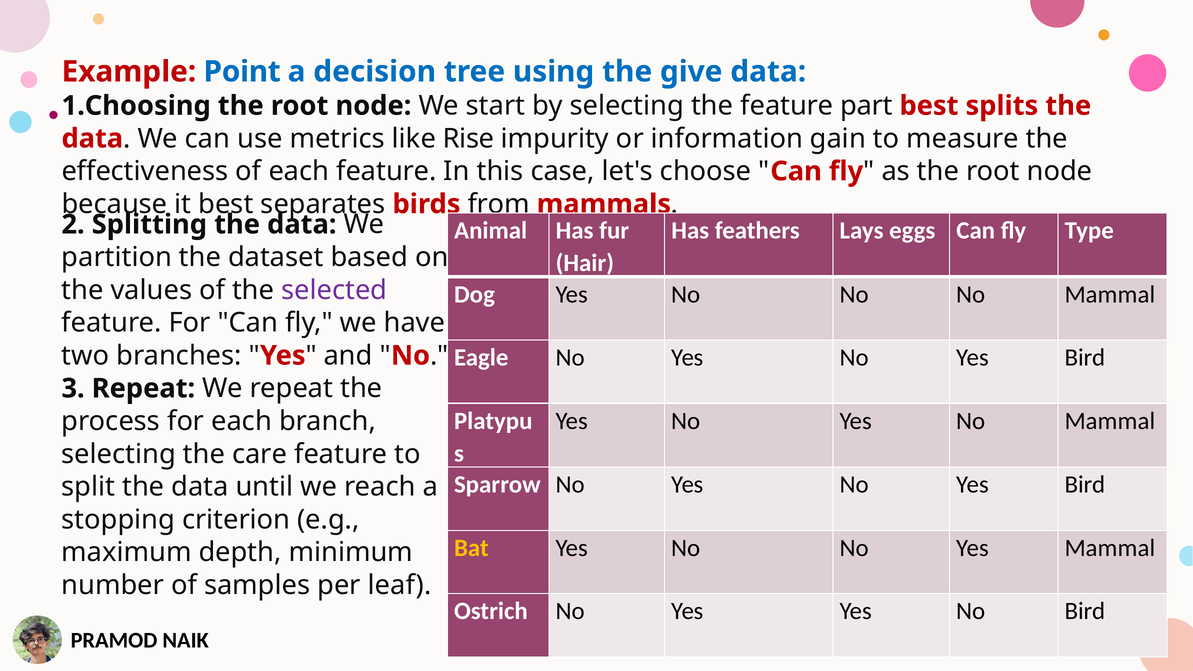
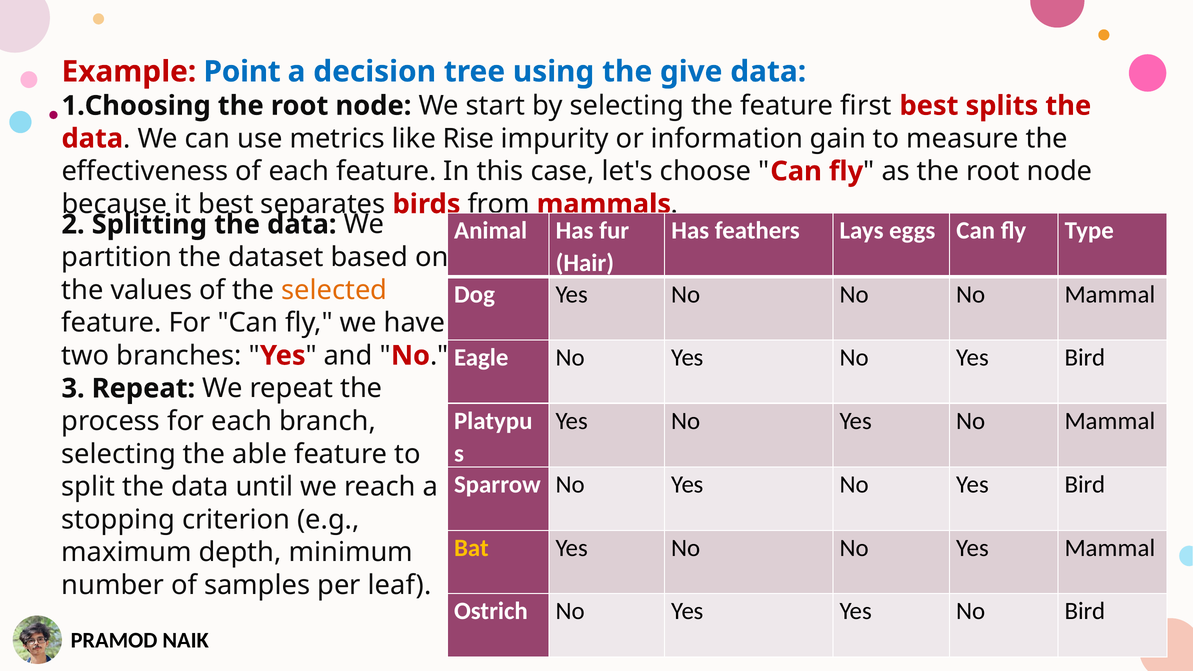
part: part -> first (866, 106)
selected colour: purple -> orange (334, 290)
care: care -> able (260, 454)
